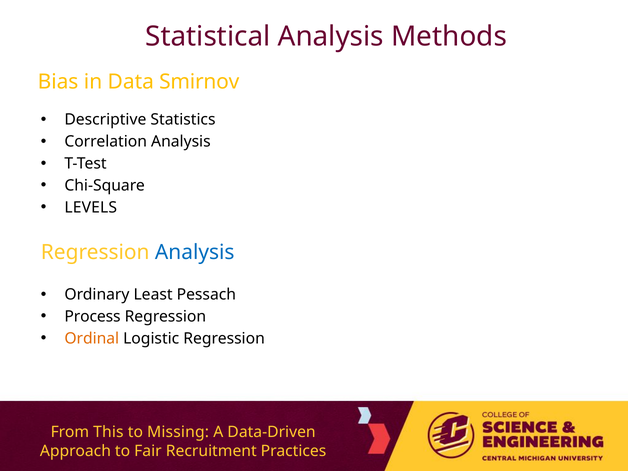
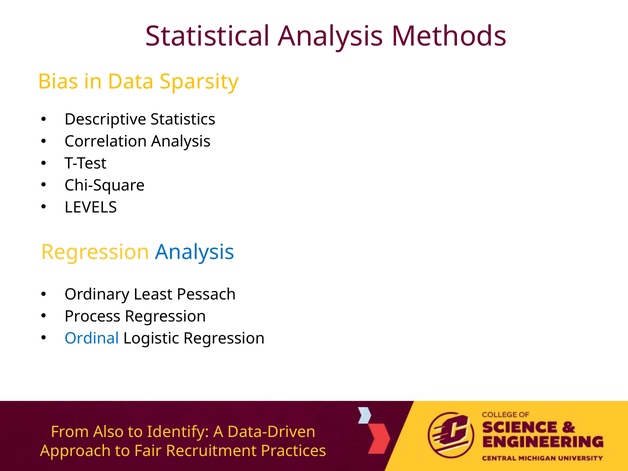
Smirnov: Smirnov -> Sparsity (199, 82)
Ordinal colour: orange -> blue (92, 339)
This: This -> Also (109, 432)
Missing: Missing -> Identify (178, 432)
